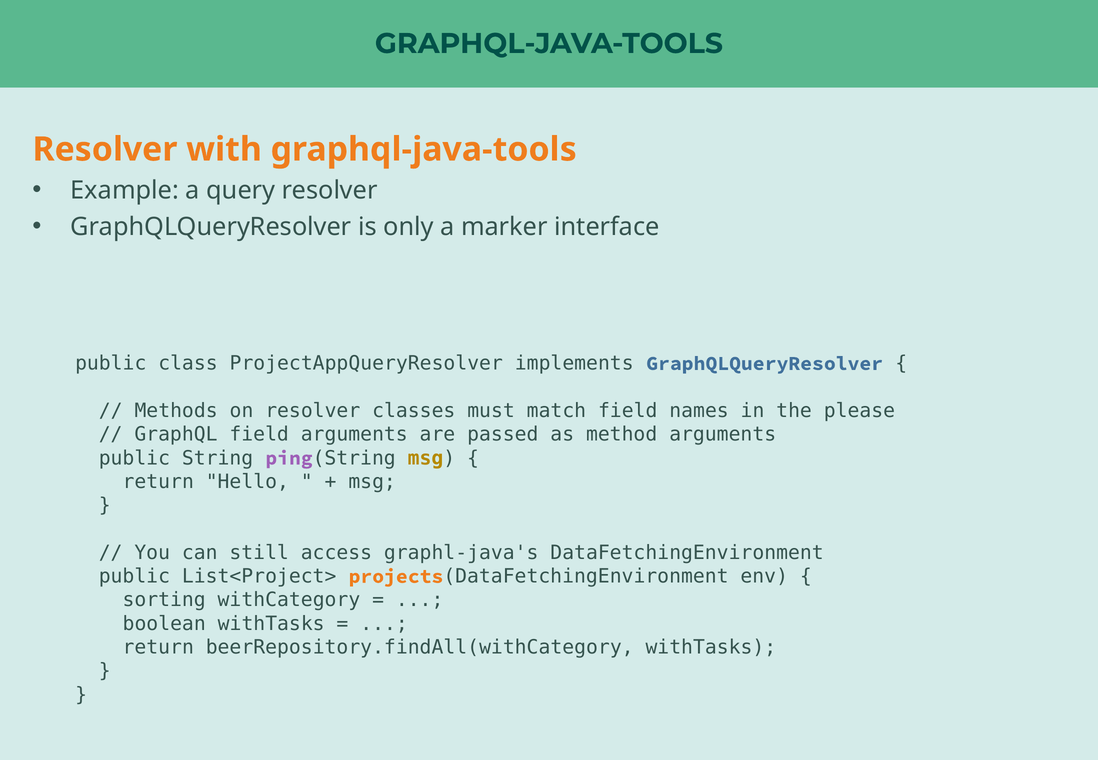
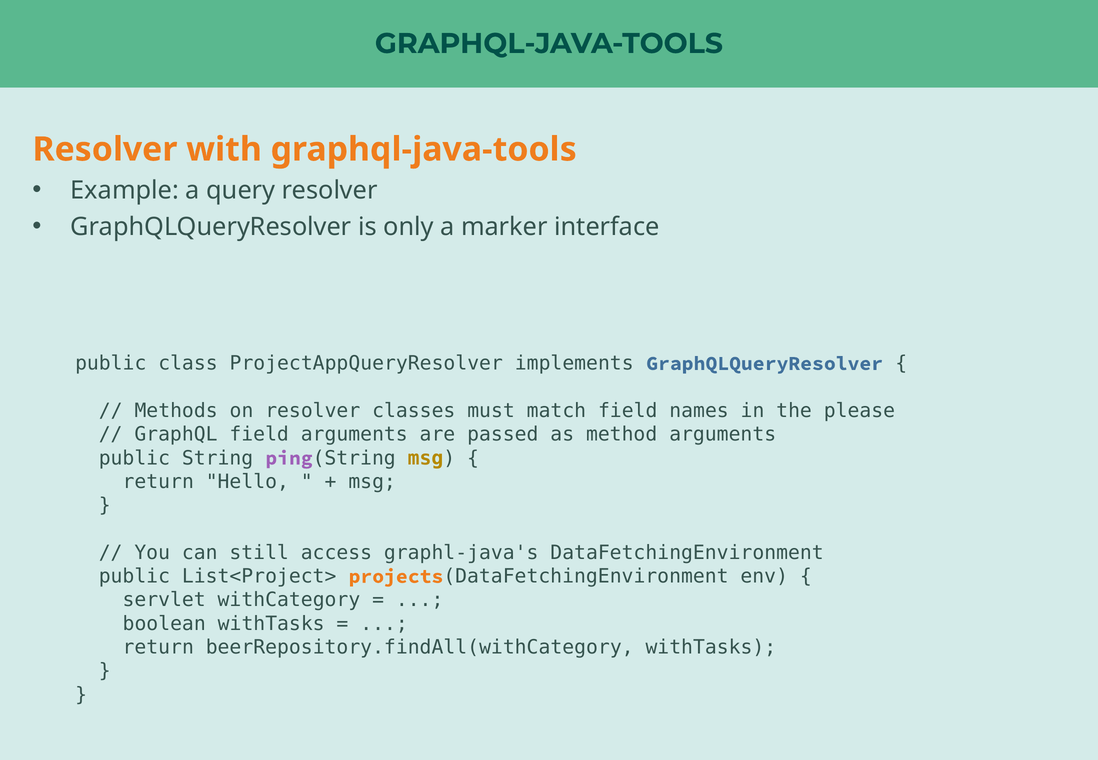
sorting: sorting -> servlet (164, 600)
